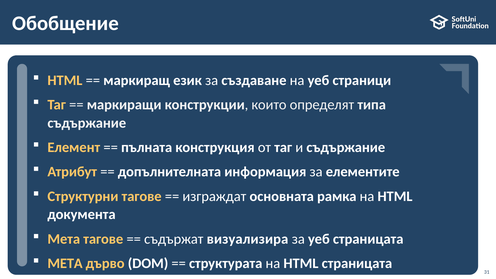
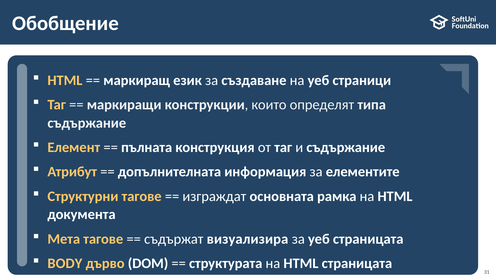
МЕТА: МЕТА -> BODY (65, 263)
